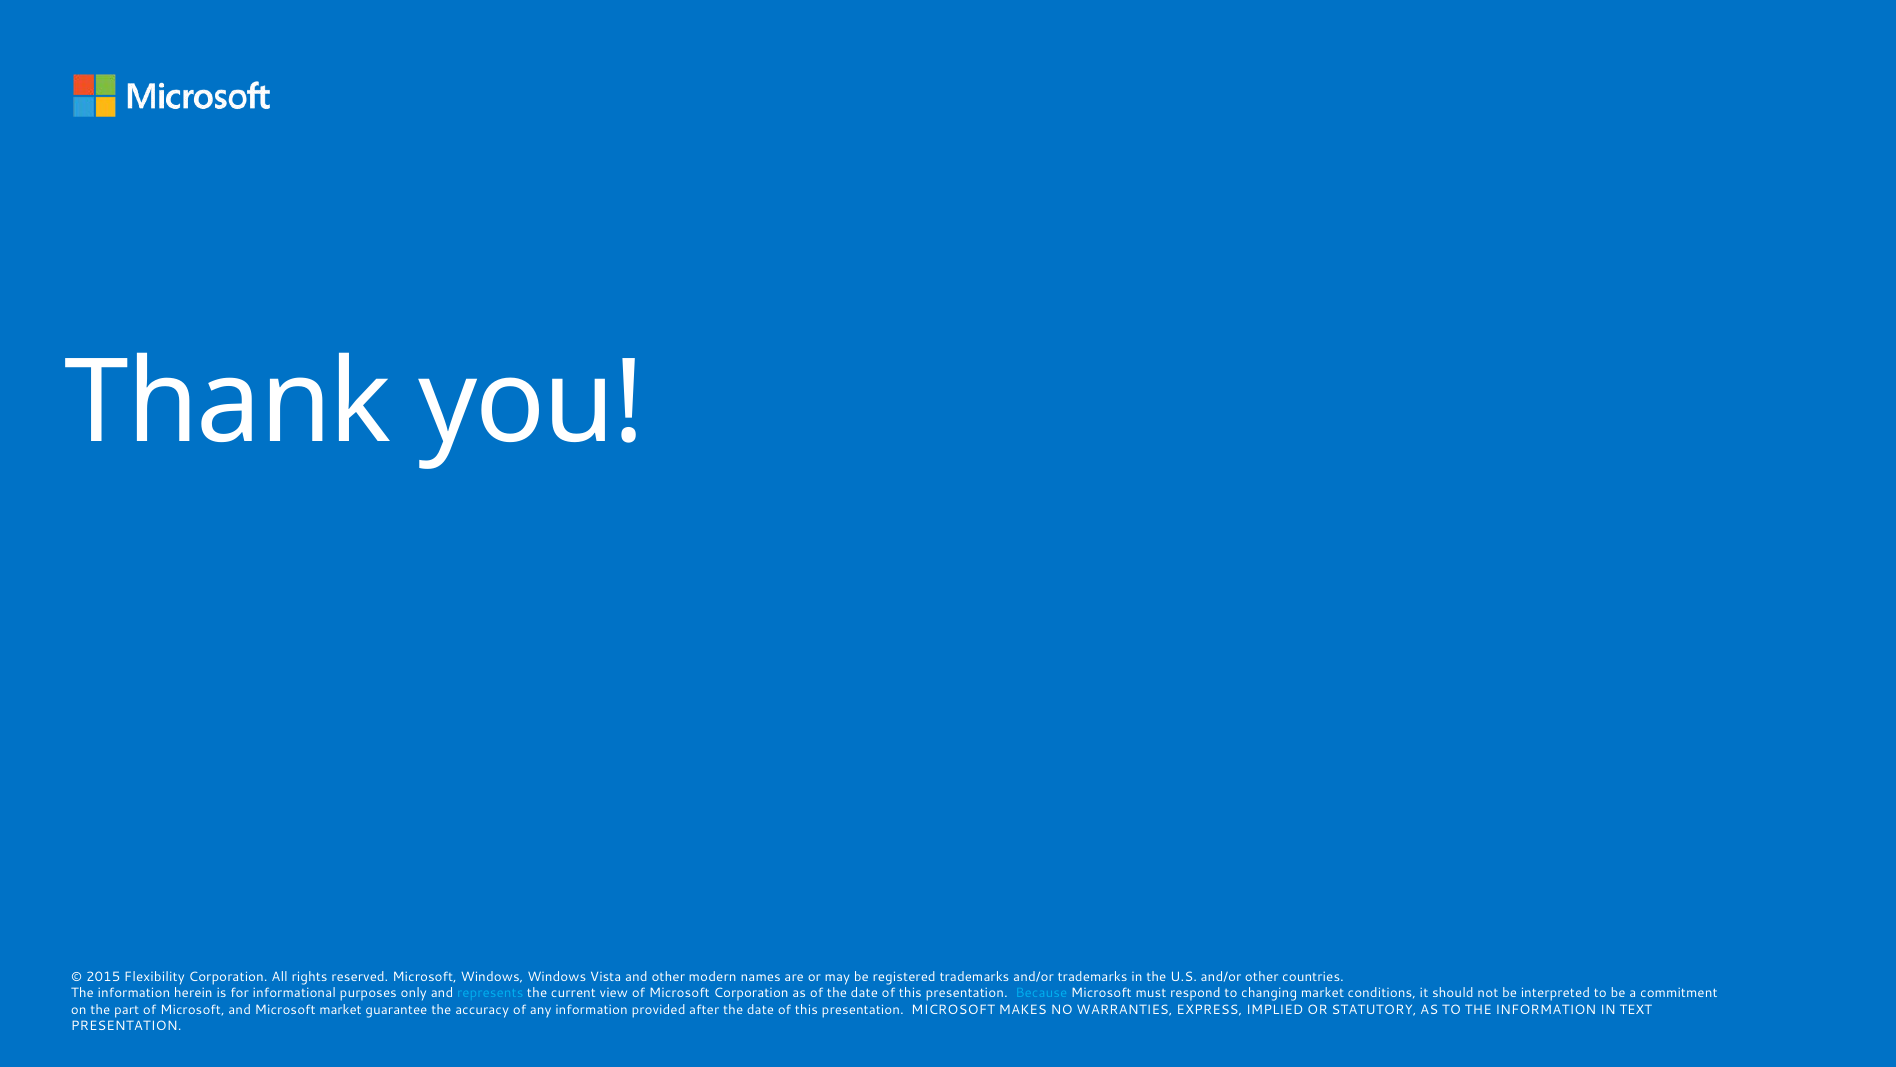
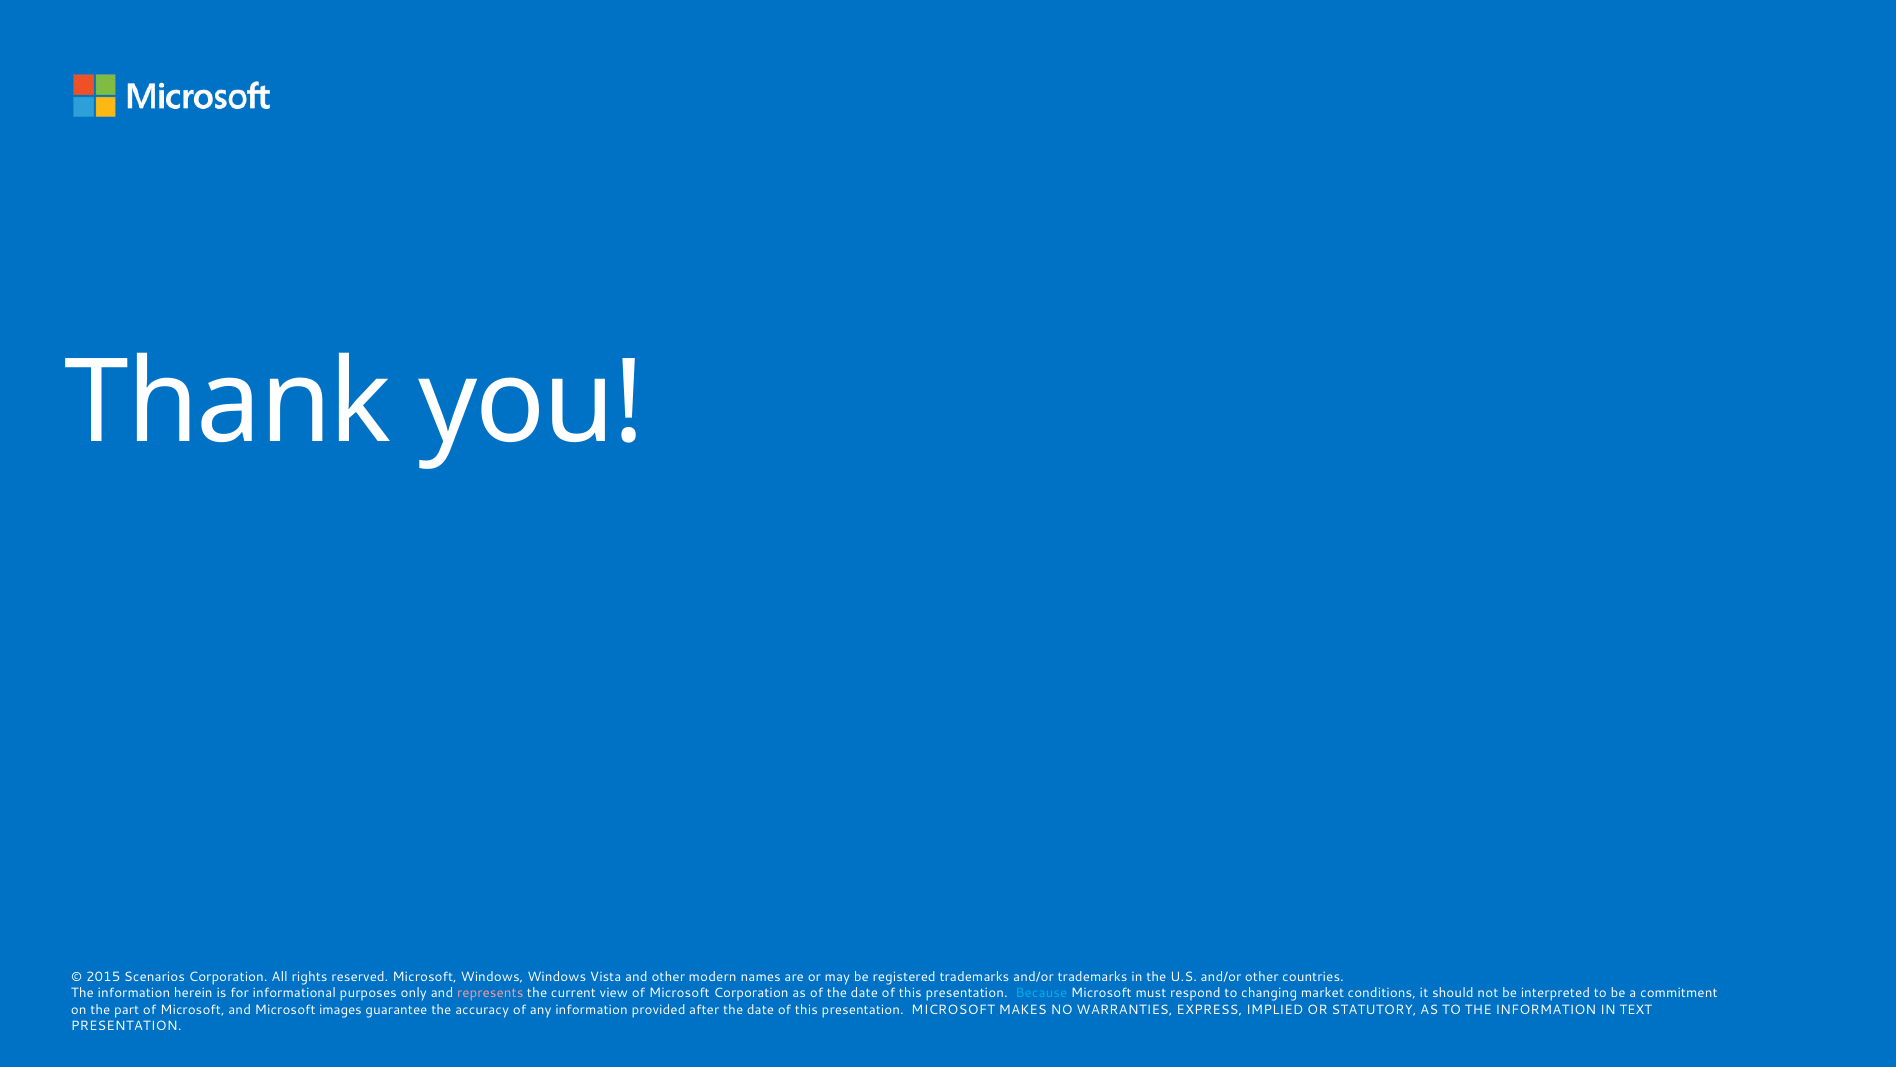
Flexibility: Flexibility -> Scenarios (154, 977)
represents colour: light blue -> pink (490, 993)
Microsoft market: market -> images (341, 1009)
